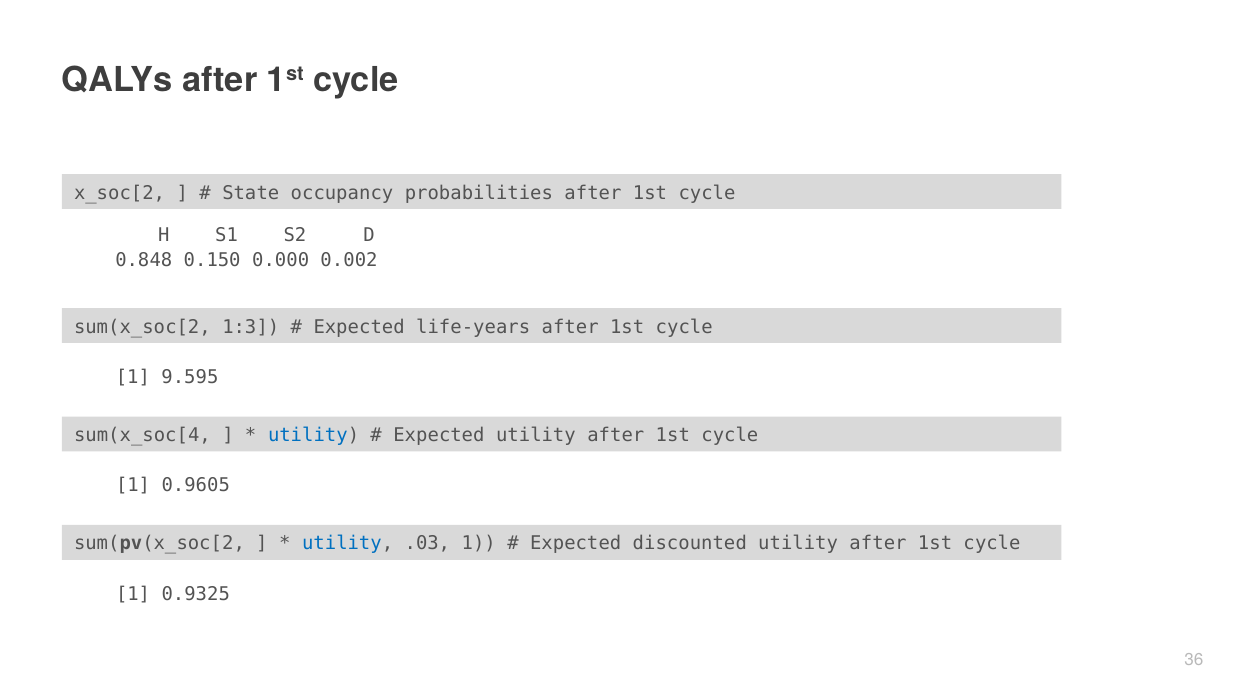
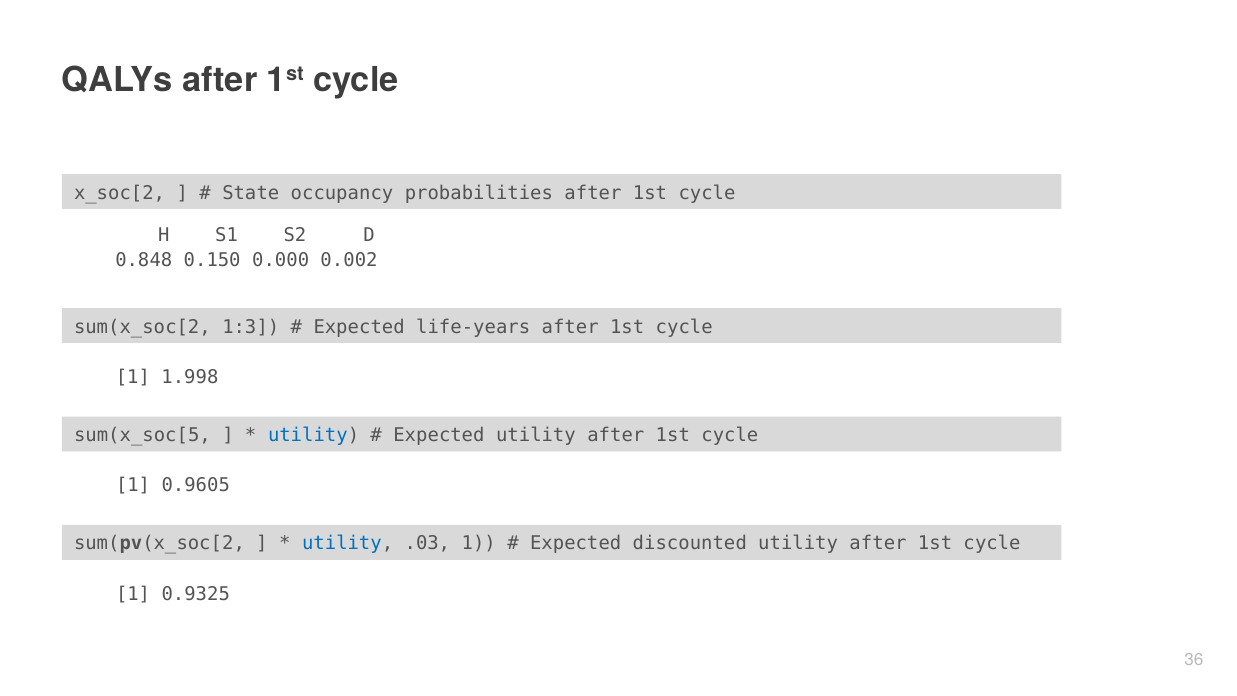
9.595: 9.595 -> 1.998 (190, 377)
sum(x_soc[4: sum(x_soc[4 -> sum(x_soc[5 (142, 435)
